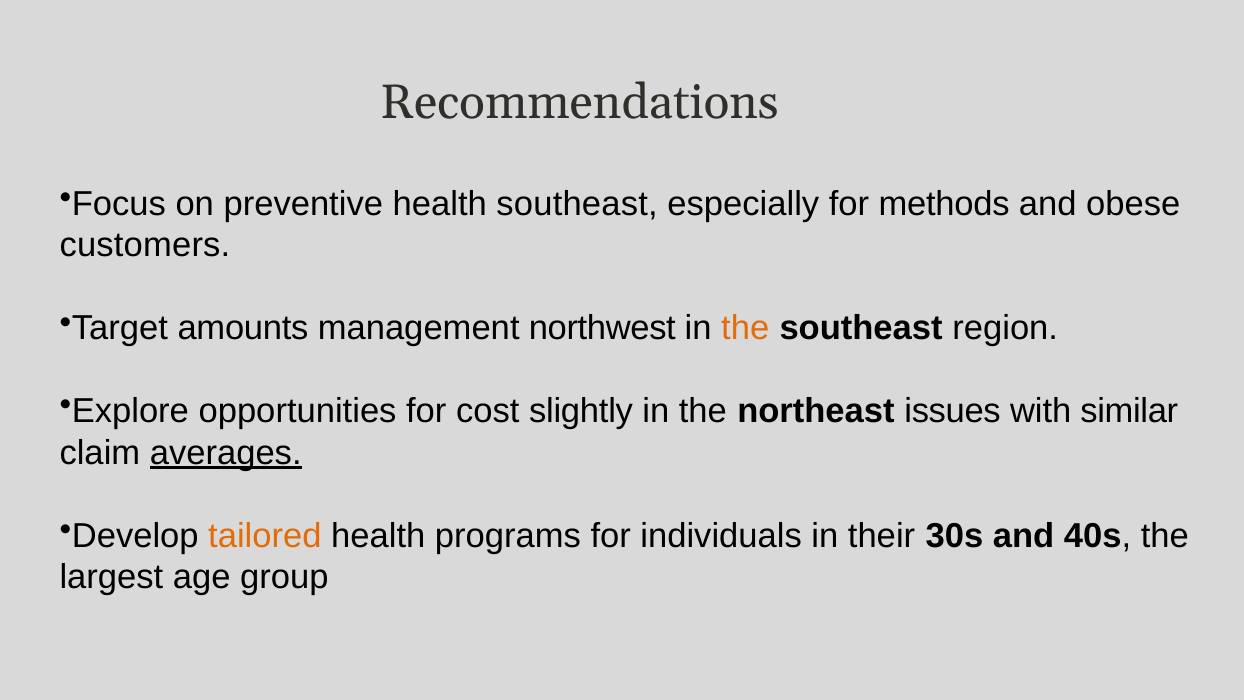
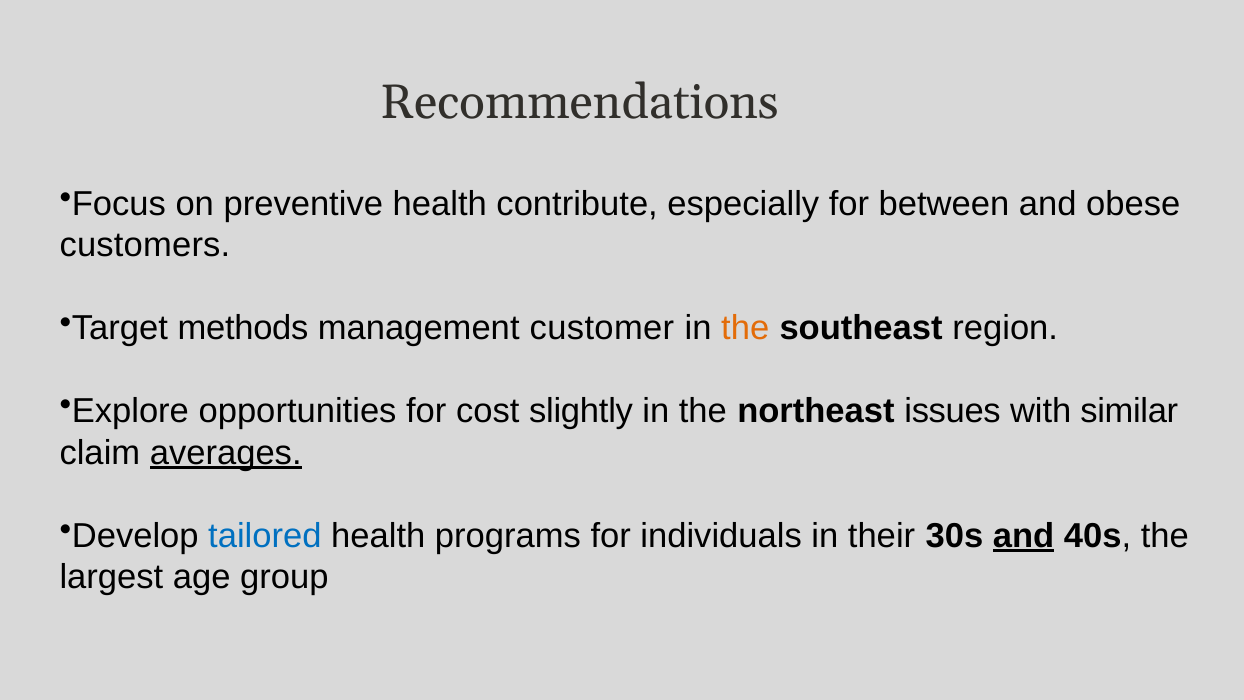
health southeast: southeast -> contribute (577, 204)
methods: methods -> between (944, 204)
amounts: amounts -> methods (243, 328)
northwest: northwest -> customer (602, 328)
tailored colour: orange -> blue (265, 535)
and underline: none -> present (1024, 535)
